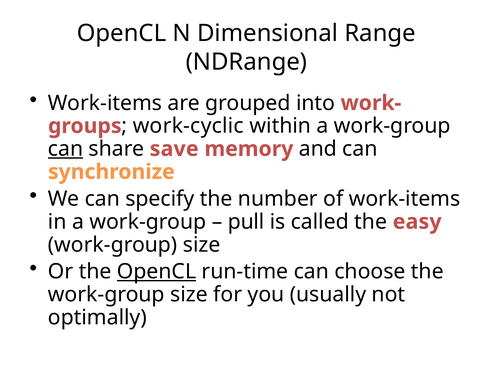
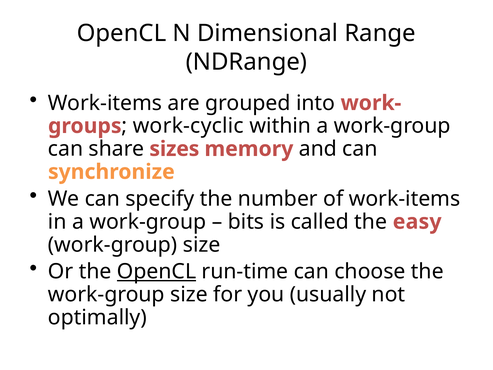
can underline: present -> none (66, 149)
save: save -> sizes (174, 149)
pull: pull -> bits (246, 222)
